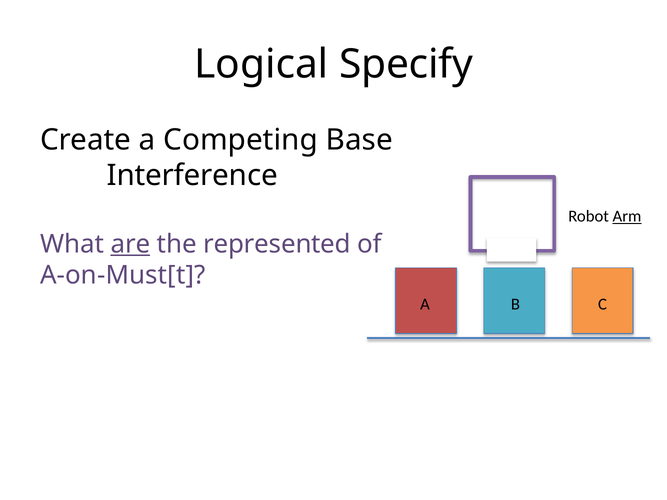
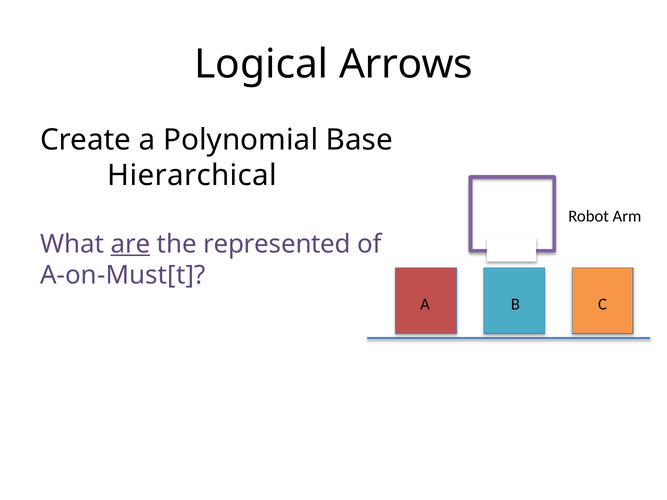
Specify: Specify -> Arrows (406, 65)
Competing: Competing -> Polynomial (241, 140)
Interference: Interference -> Hierarchical (192, 176)
Arm underline: present -> none (627, 216)
